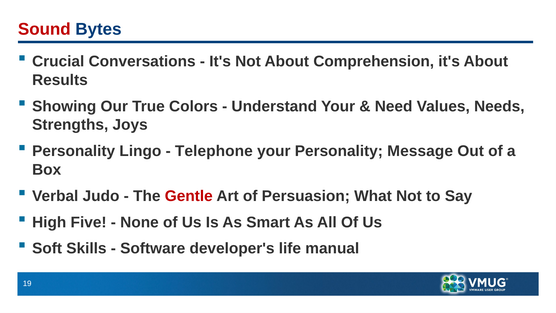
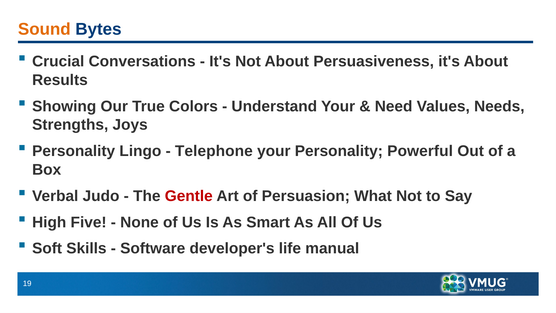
Sound colour: red -> orange (44, 29)
Comprehension: Comprehension -> Persuasiveness (374, 61)
Message: Message -> Powerful (420, 151)
